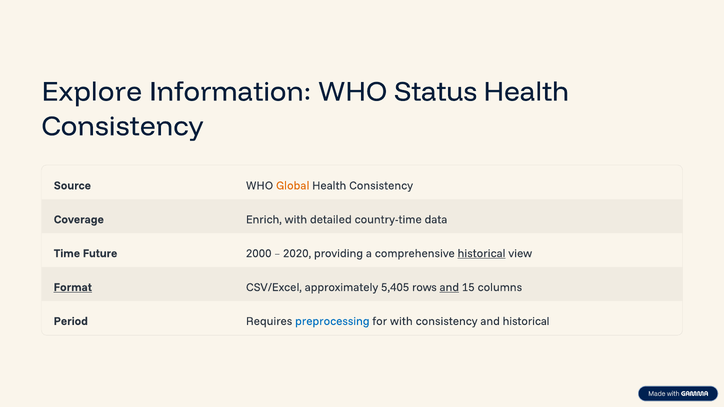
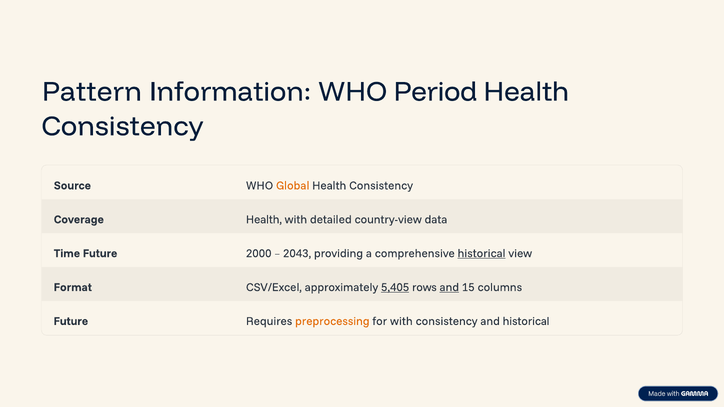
Explore: Explore -> Pattern (92, 92)
Status: Status -> Period (435, 92)
Coverage Enrich: Enrich -> Health (264, 220)
country-time: country-time -> country-view (388, 220)
2020: 2020 -> 2043 (297, 253)
Format underline: present -> none (73, 287)
5,405 underline: none -> present (395, 287)
Period: Period -> Future (71, 321)
preprocessing colour: blue -> orange (332, 321)
